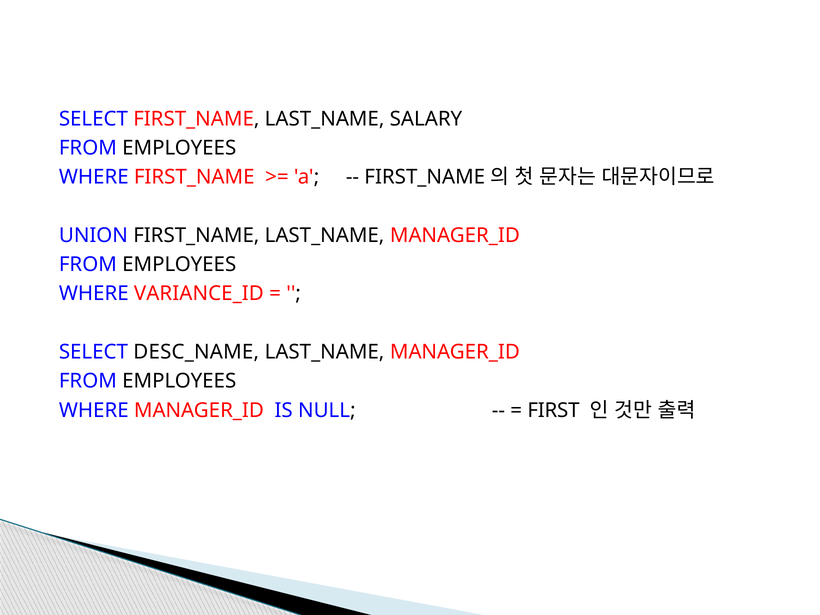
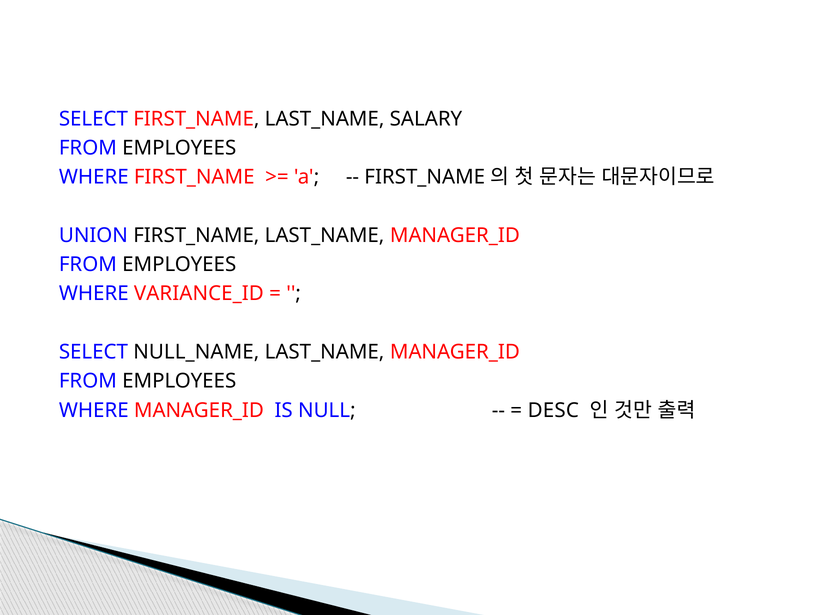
DESC_NAME: DESC_NAME -> NULL_NAME (196, 352)
FIRST: FIRST -> DESC (553, 410)
